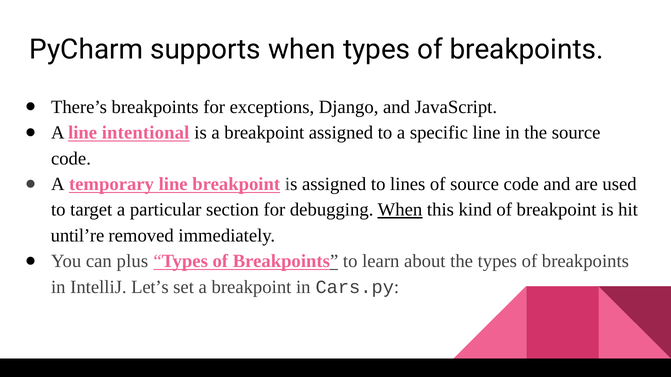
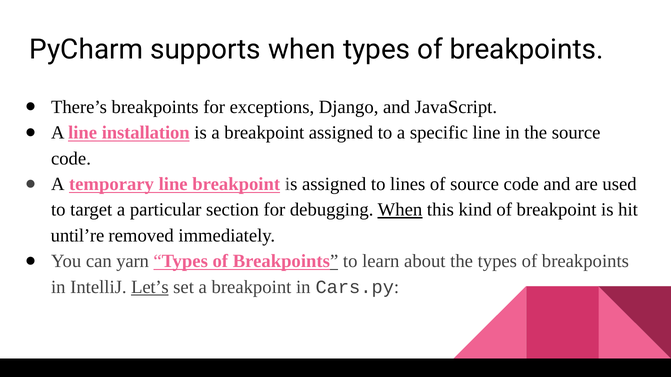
intentional: intentional -> installation (146, 133)
plus: plus -> yarn (133, 261)
Let’s underline: none -> present (150, 287)
